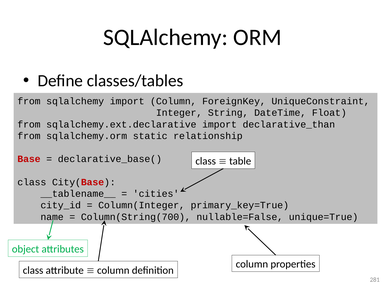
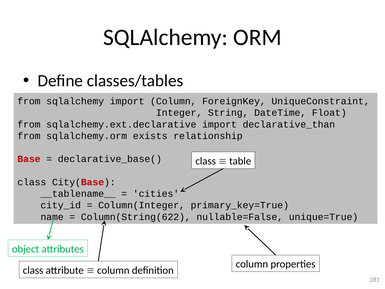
static: static -> exists (150, 136)
Column(String(700: Column(String(700 -> Column(String(622 (136, 217)
